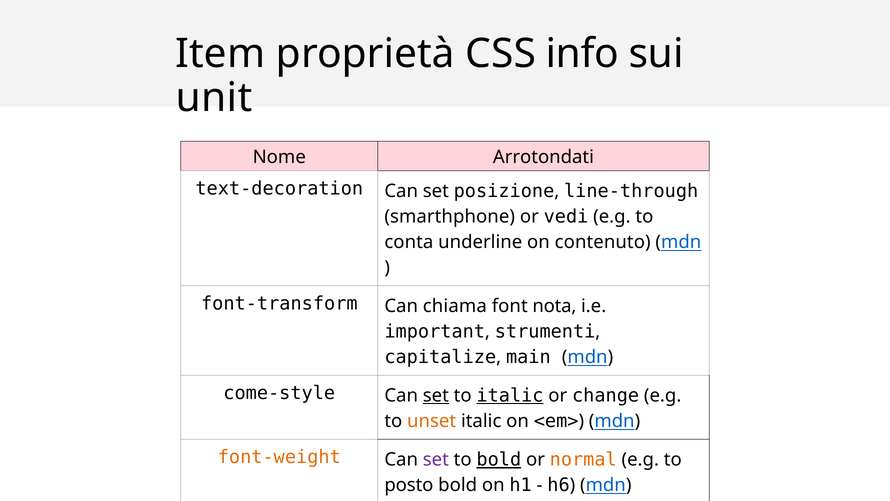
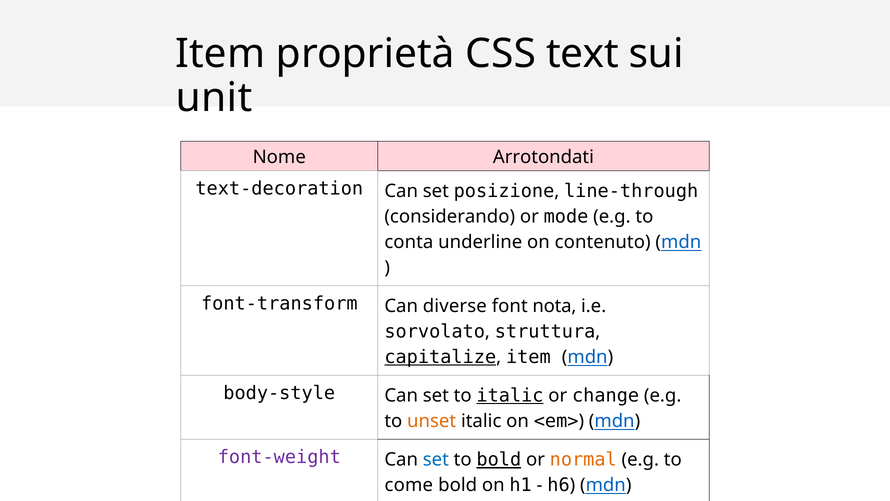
info: info -> text (582, 54)
smarthphone: smarthphone -> considerando (450, 217)
vedi: vedi -> mode (566, 217)
chiama: chiama -> diverse (455, 306)
important: important -> sorvolato (435, 331)
strumenti: strumenti -> struttura (545, 331)
capitalize underline: none -> present (440, 357)
main: main -> item (528, 357)
come-style: come-style -> body-style (279, 393)
set underline: present -> none (436, 395)
font-weight colour: orange -> purple (279, 457)
set colour: purple -> blue (436, 459)
posto: posto -> come (409, 485)
